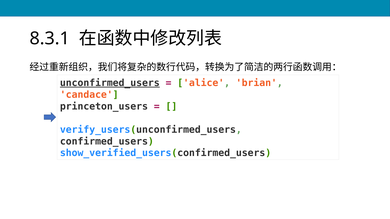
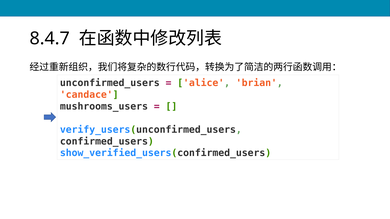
8.3.1: 8.3.1 -> 8.4.7 (50, 39)
unconfirmed_users underline: present -> none (110, 83)
princeton_users: princeton_users -> mushrooms_users (104, 106)
